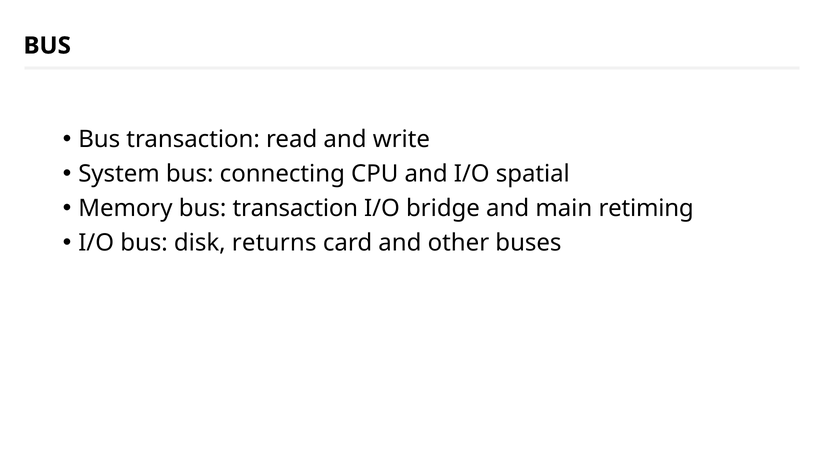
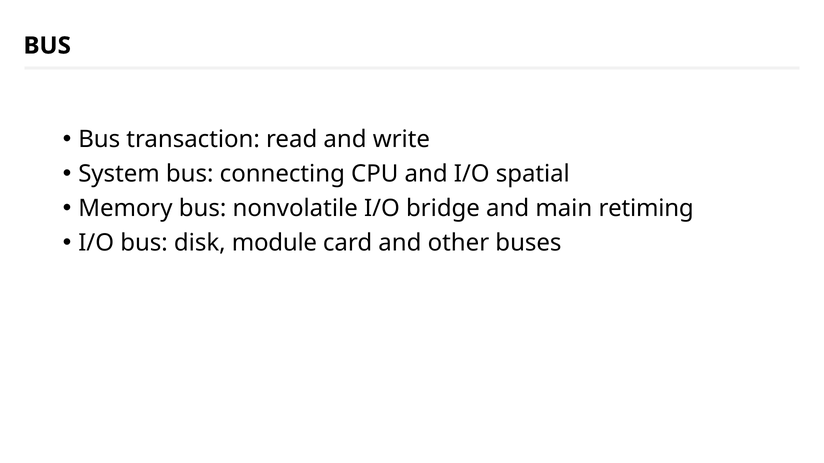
Memory bus transaction: transaction -> nonvolatile (295, 208)
returns: returns -> module (274, 243)
